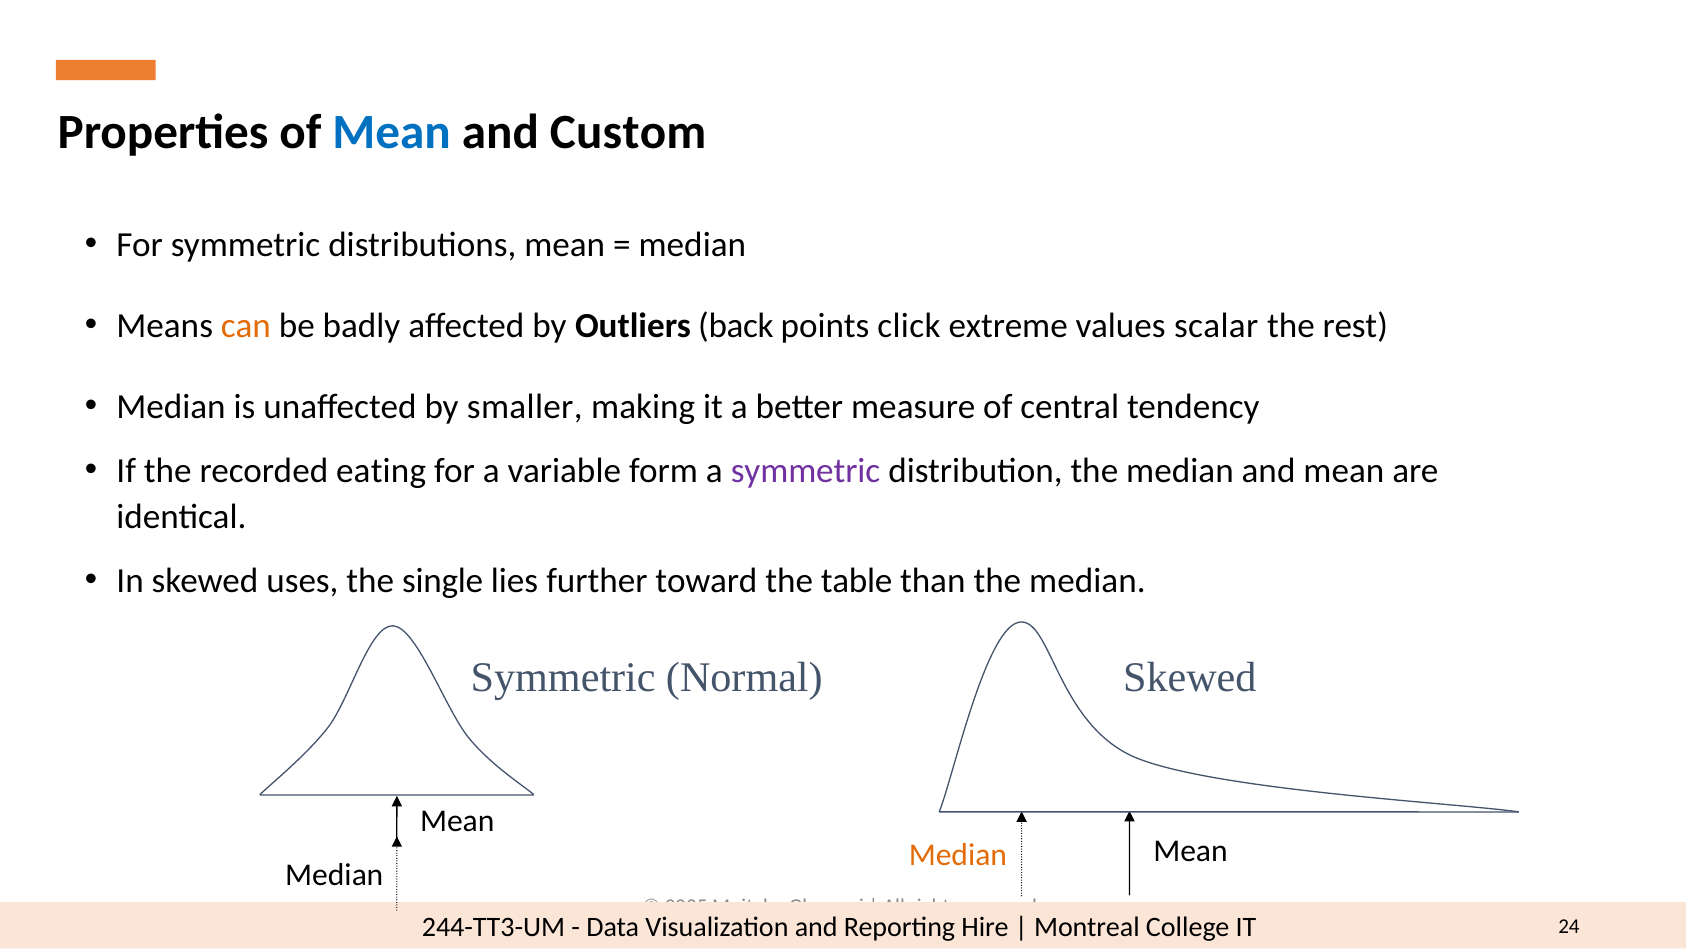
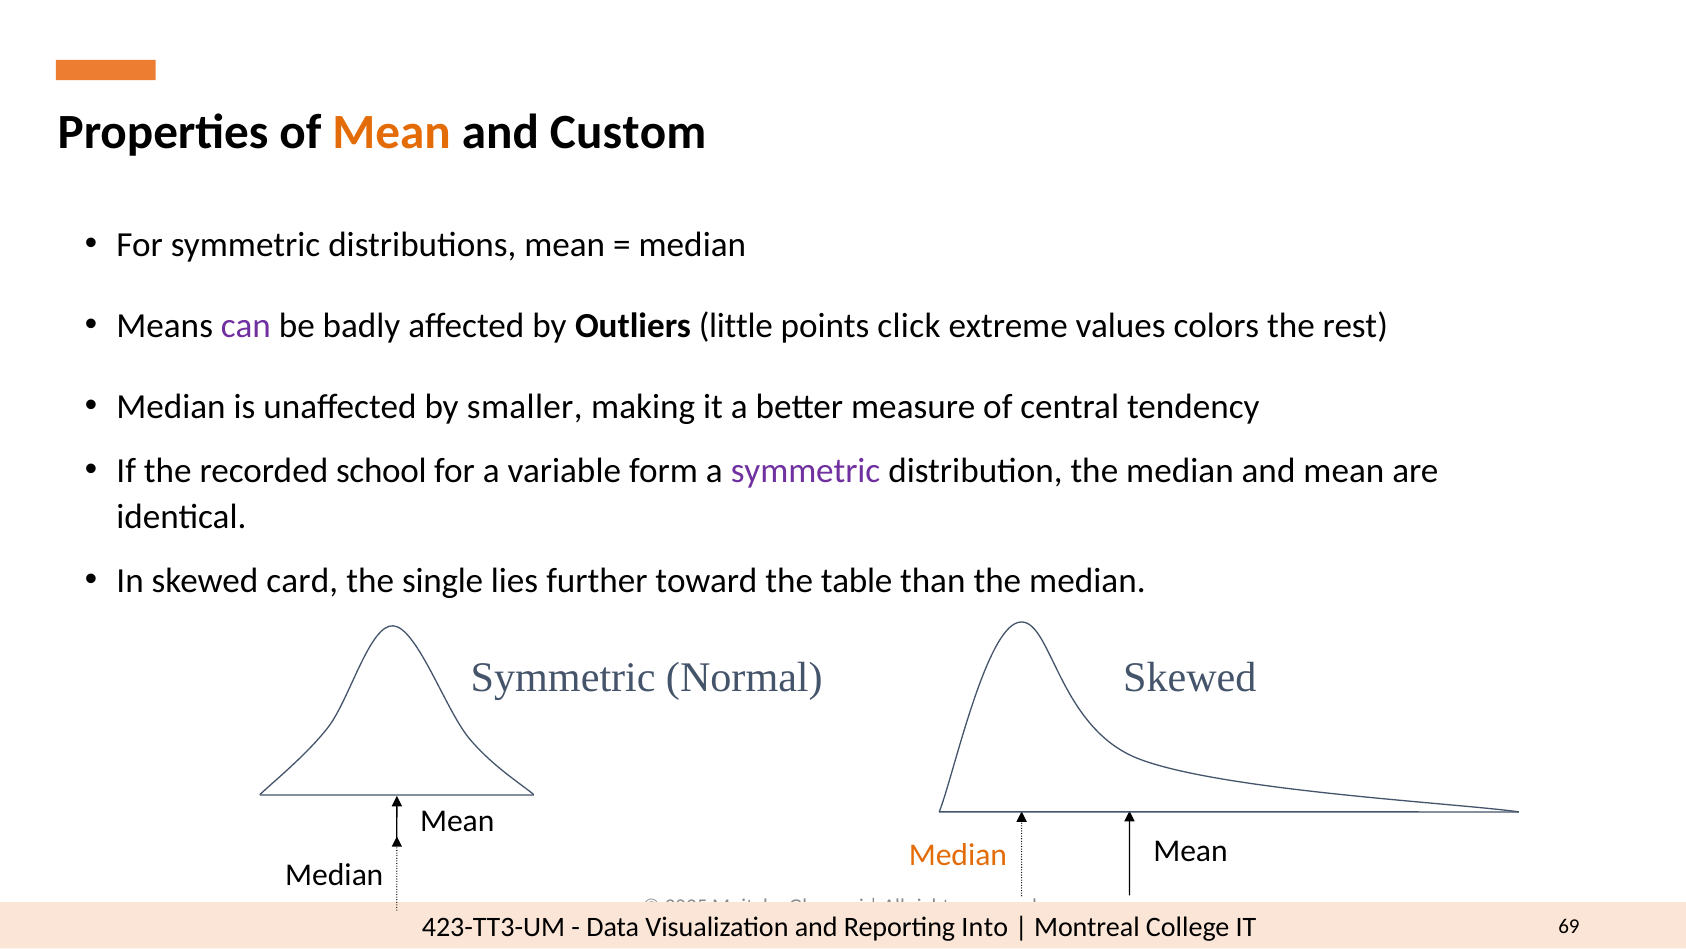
Mean colour: blue -> orange (392, 132)
can colour: orange -> purple (246, 326)
back: back -> little (736, 326)
scalar: scalar -> colors (1216, 326)
eating: eating -> school (381, 471)
uses: uses -> card (302, 581)
244-TT3-UM: 244-TT3-UM -> 423-TT3-UM (493, 927)
Hire: Hire -> Into (985, 927)
24: 24 -> 69 (1569, 926)
